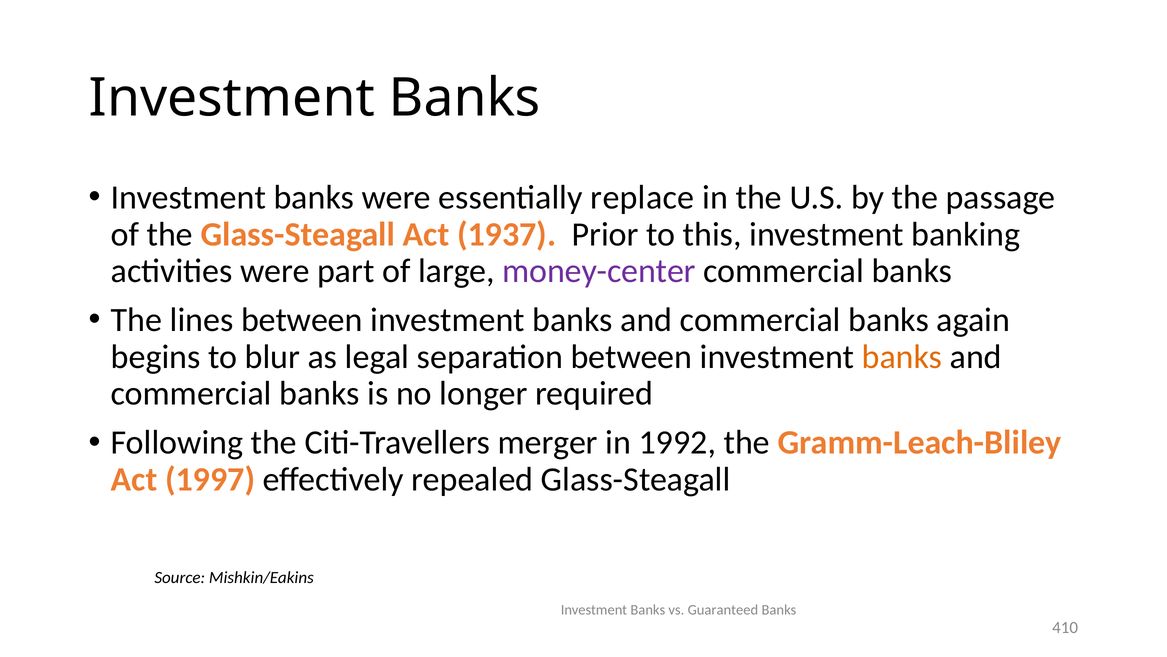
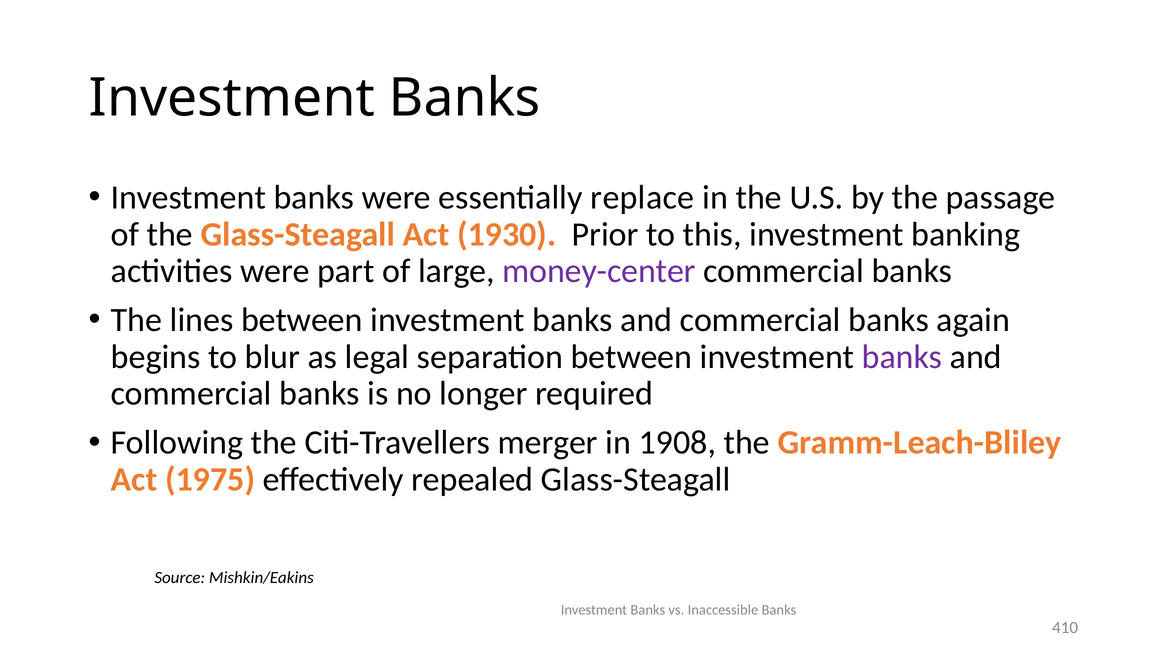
1937: 1937 -> 1930 (507, 234)
banks colour: orange -> purple (902, 357)
1992: 1992 -> 1908 (677, 442)
1997: 1997 -> 1975 (210, 479)
Guaranteed: Guaranteed -> Inaccessible (723, 609)
